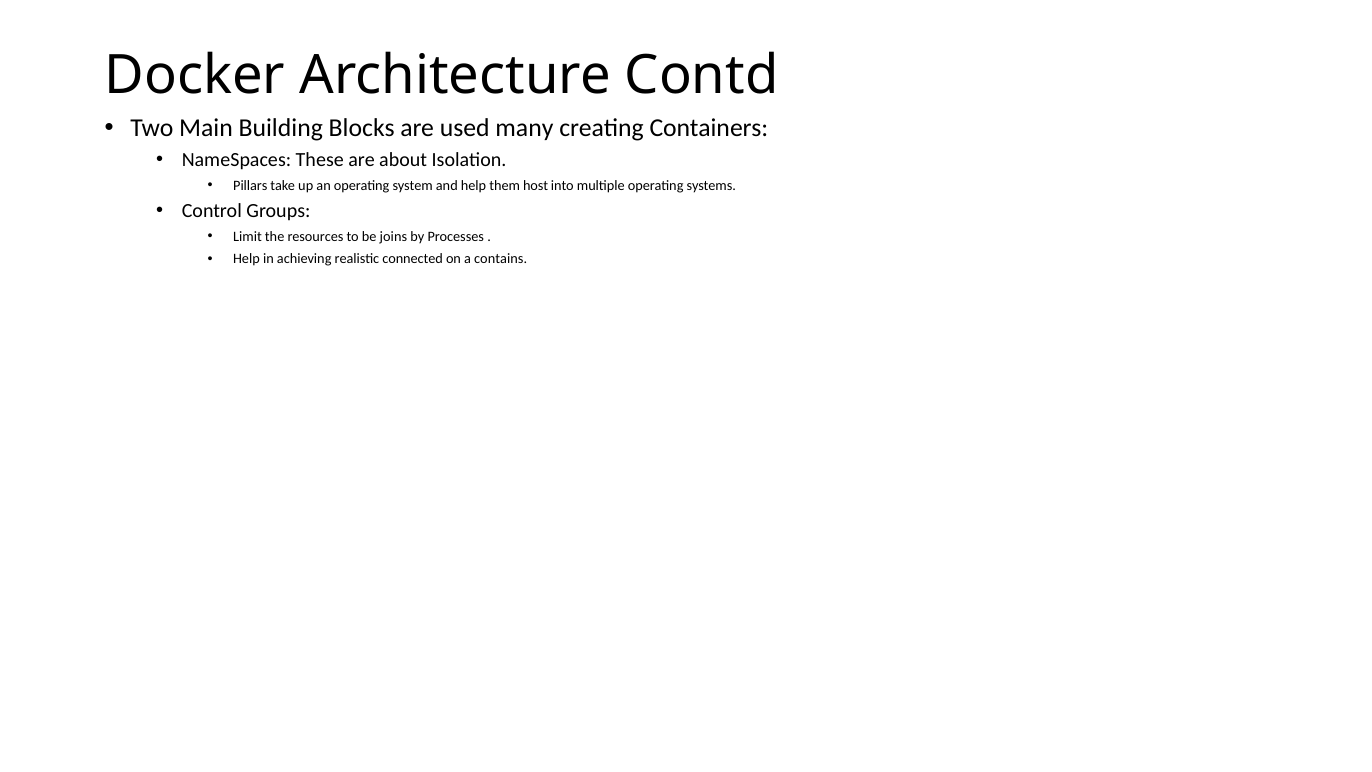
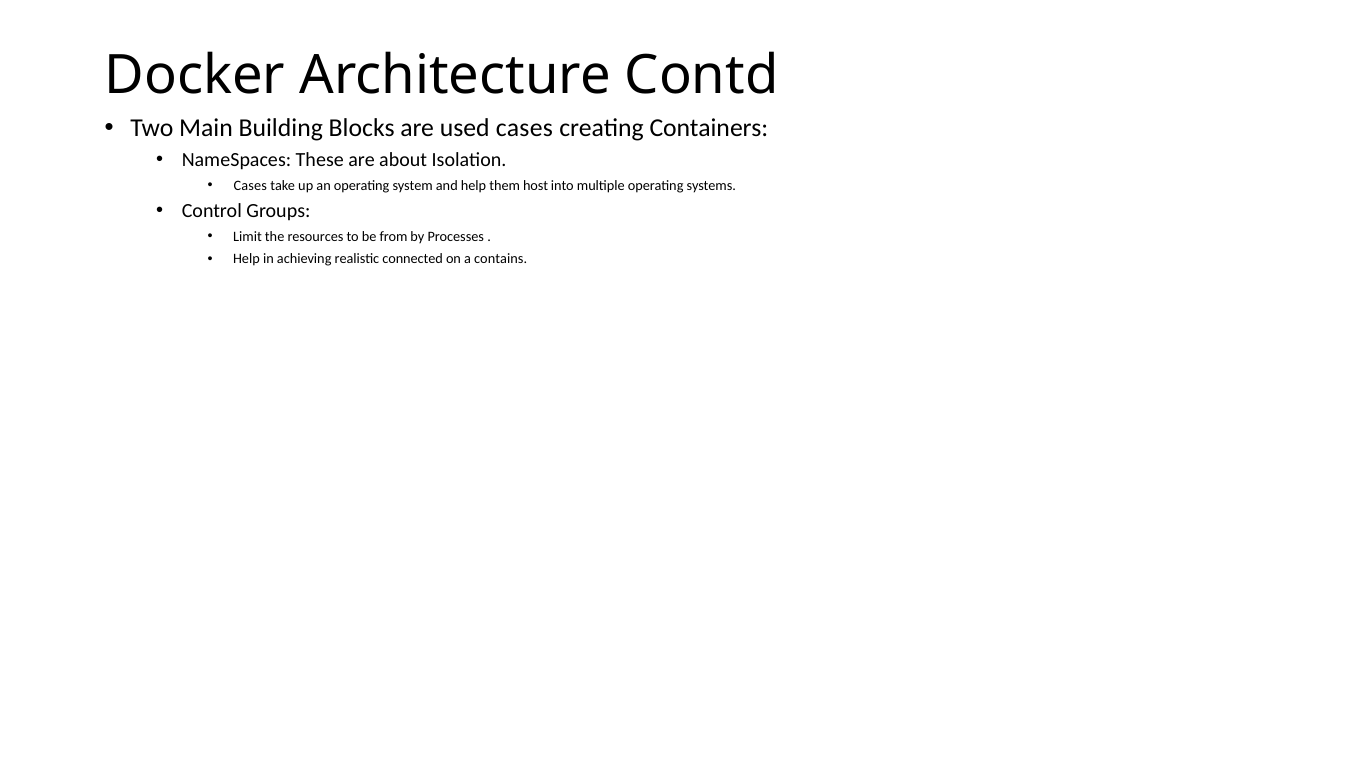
used many: many -> cases (524, 128)
Pillars: Pillars -> Cases (250, 185)
joins: joins -> from (394, 237)
